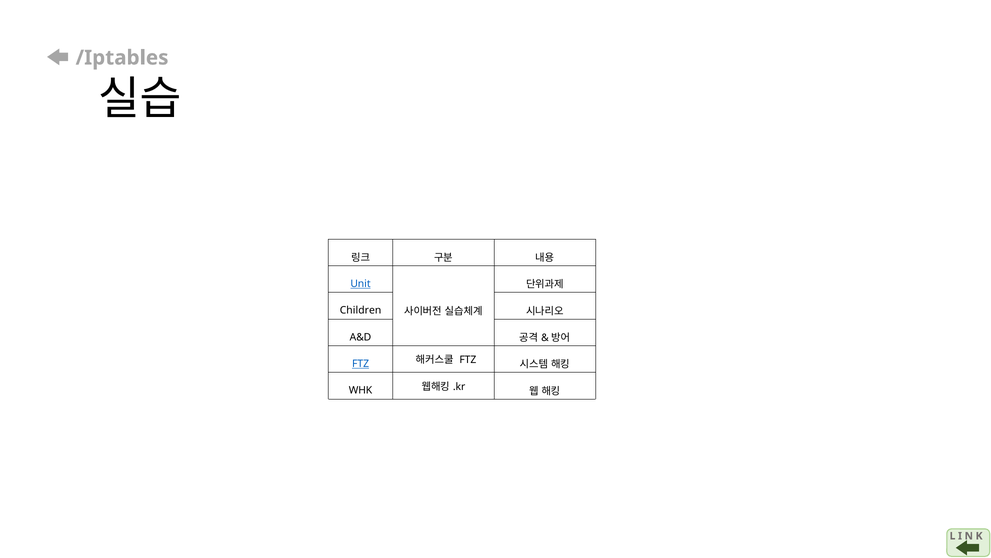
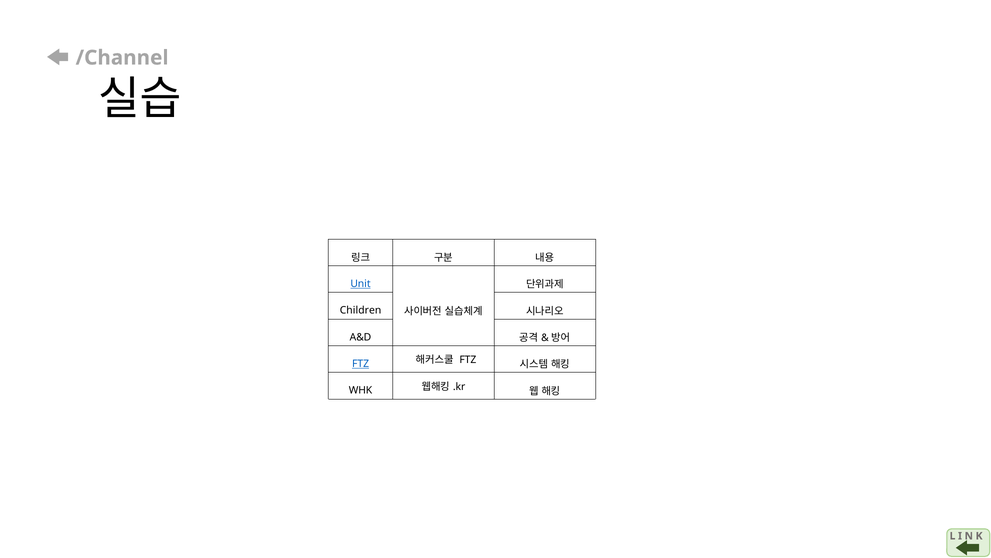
/Iptables: /Iptables -> /Channel (122, 58)
